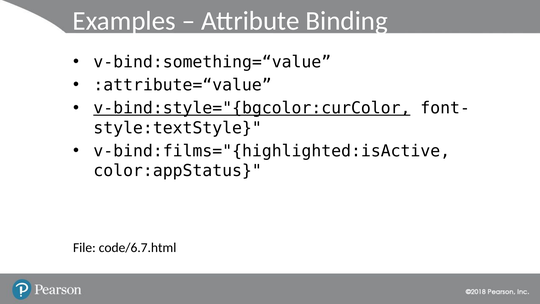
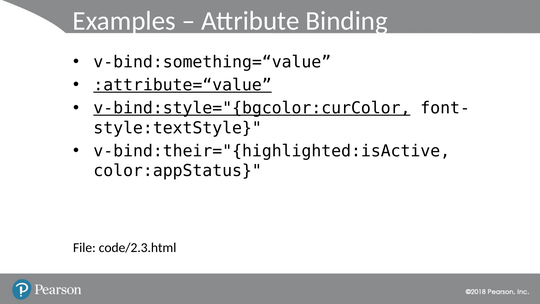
:attribute=“value underline: none -> present (183, 85)
v-bind:films="{highlighted:isActive: v-bind:films="{highlighted:isActive -> v-bind:their="{highlighted:isActive (272, 151)
code/6.7.html: code/6.7.html -> code/2.3.html (138, 247)
